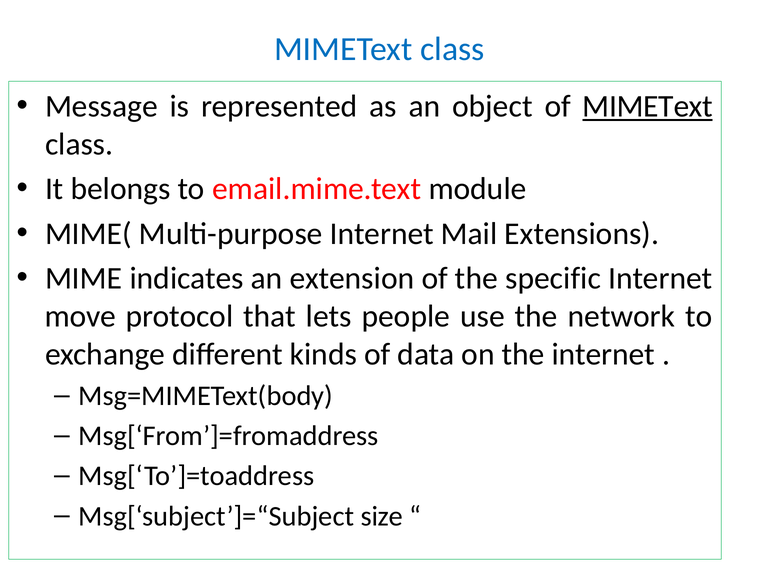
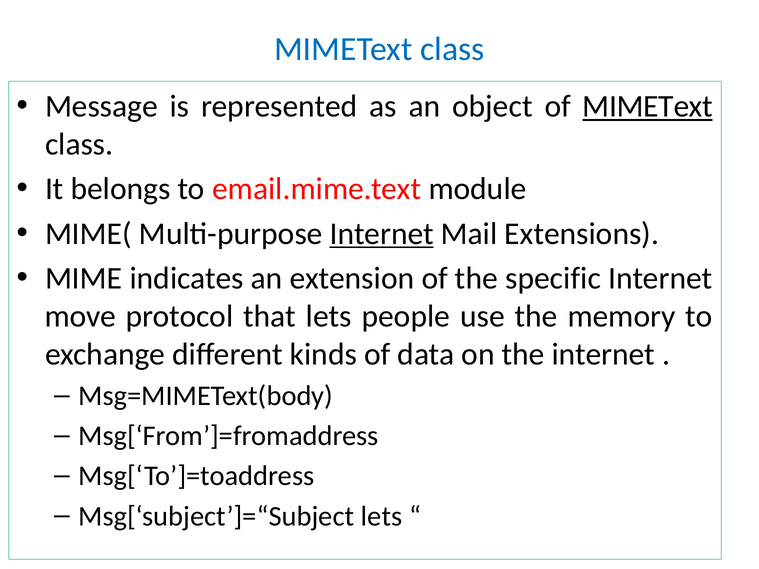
Internet underline: none -> present (382, 234)
network: network -> memory (622, 316)
Msg[‘subject’]=“Subject size: size -> lets (382, 516)
